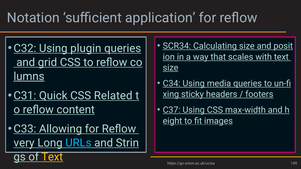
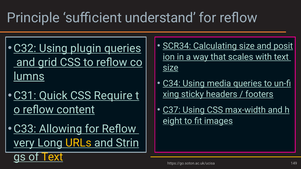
Notation: Notation -> Principle (33, 18)
application: application -> understand (160, 18)
Related: Related -> Require (113, 96)
URLs colour: light blue -> yellow (78, 143)
